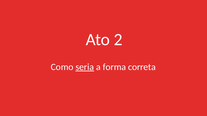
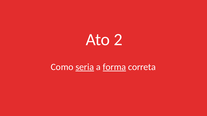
forma underline: none -> present (114, 67)
